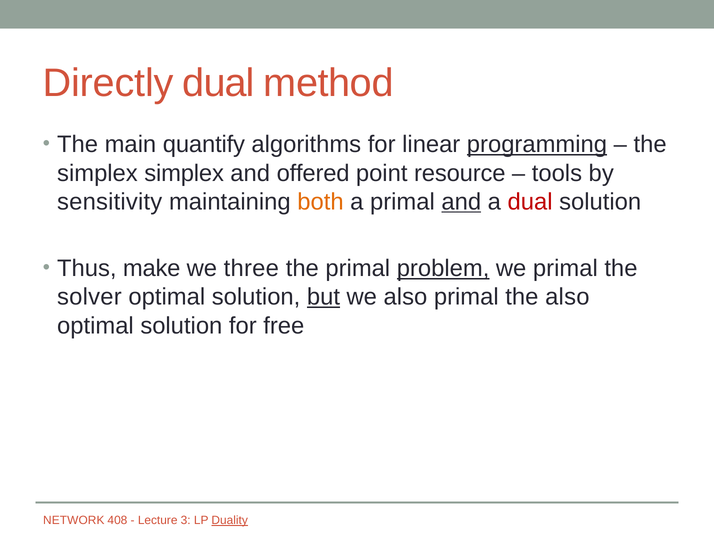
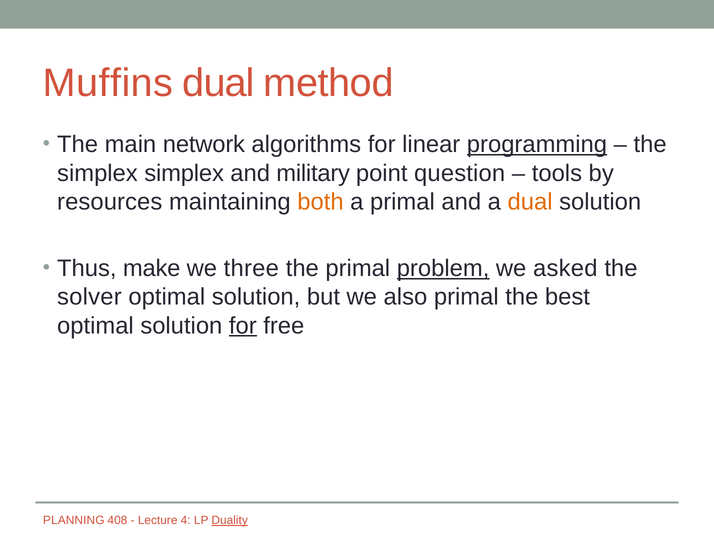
Directly: Directly -> Muffins (108, 83)
quantify: quantify -> network (204, 144)
offered: offered -> military (313, 173)
resource: resource -> question (460, 173)
sensitivity: sensitivity -> resources (110, 202)
and underline: present -> none (461, 202)
dual colour: red -> orange (530, 202)
we primal: primal -> asked (565, 268)
but underline: present -> none (323, 297)
the also: also -> best (567, 297)
for underline: none -> present (243, 325)
NETWORK: NETWORK -> PLANNING (74, 520)
3: 3 -> 4 (186, 520)
